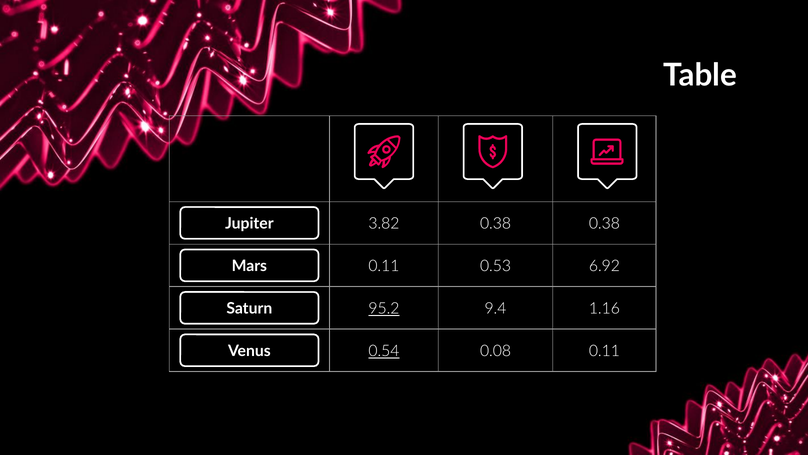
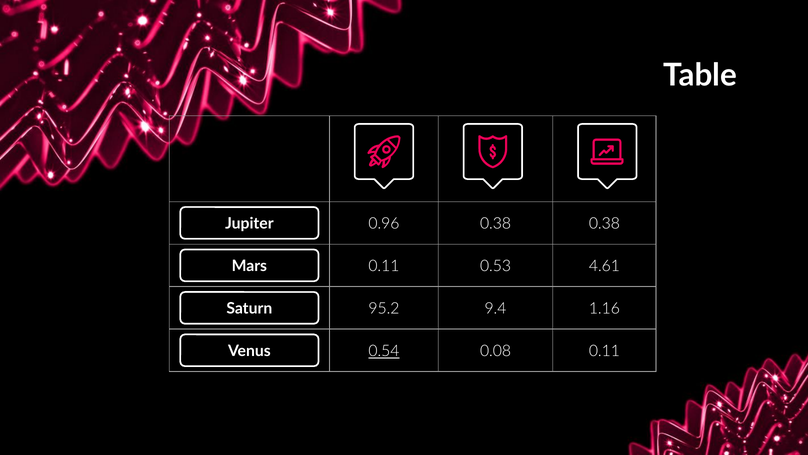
3.82: 3.82 -> 0.96 (384, 224)
6.92: 6.92 -> 4.61 (604, 266)
95.2 underline: present -> none (384, 308)
